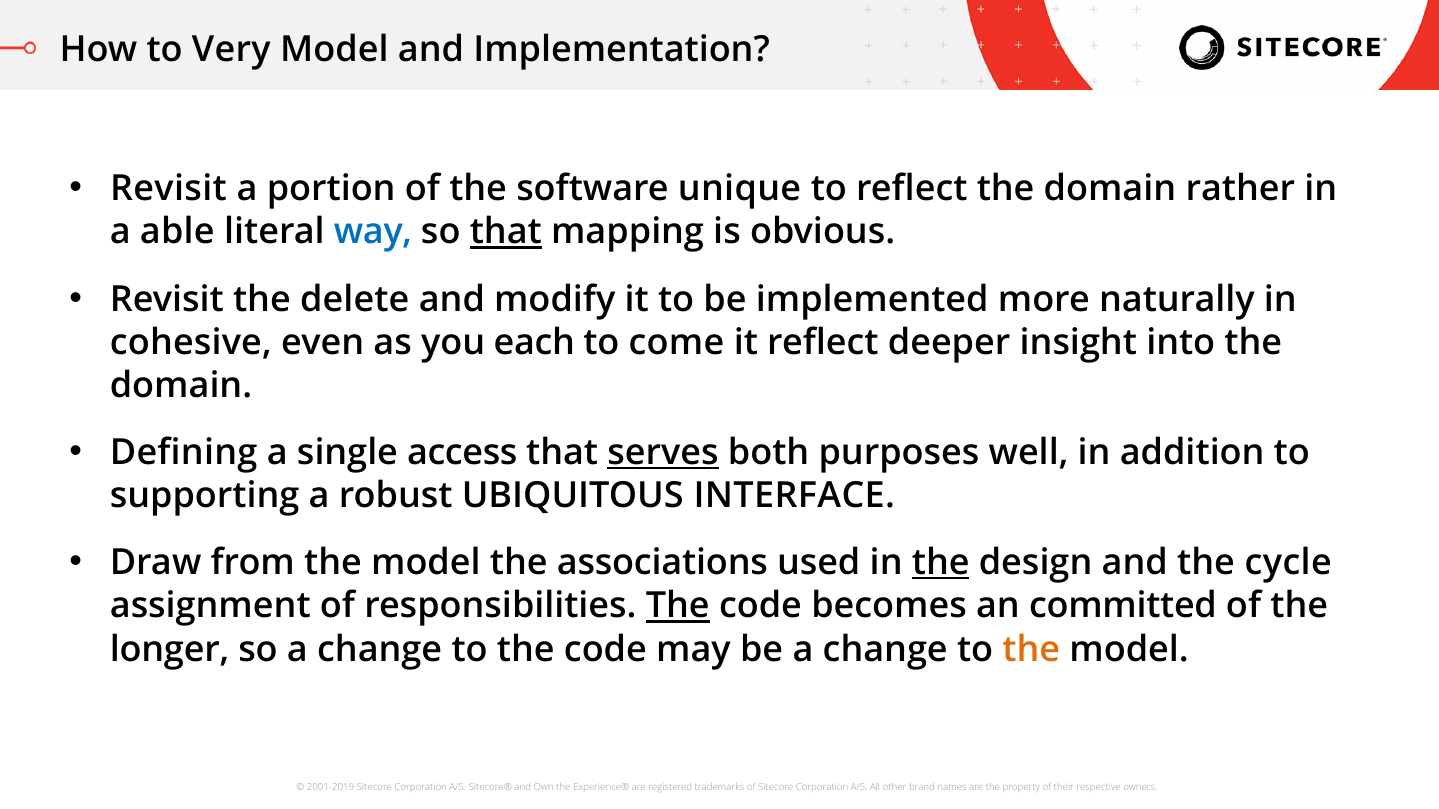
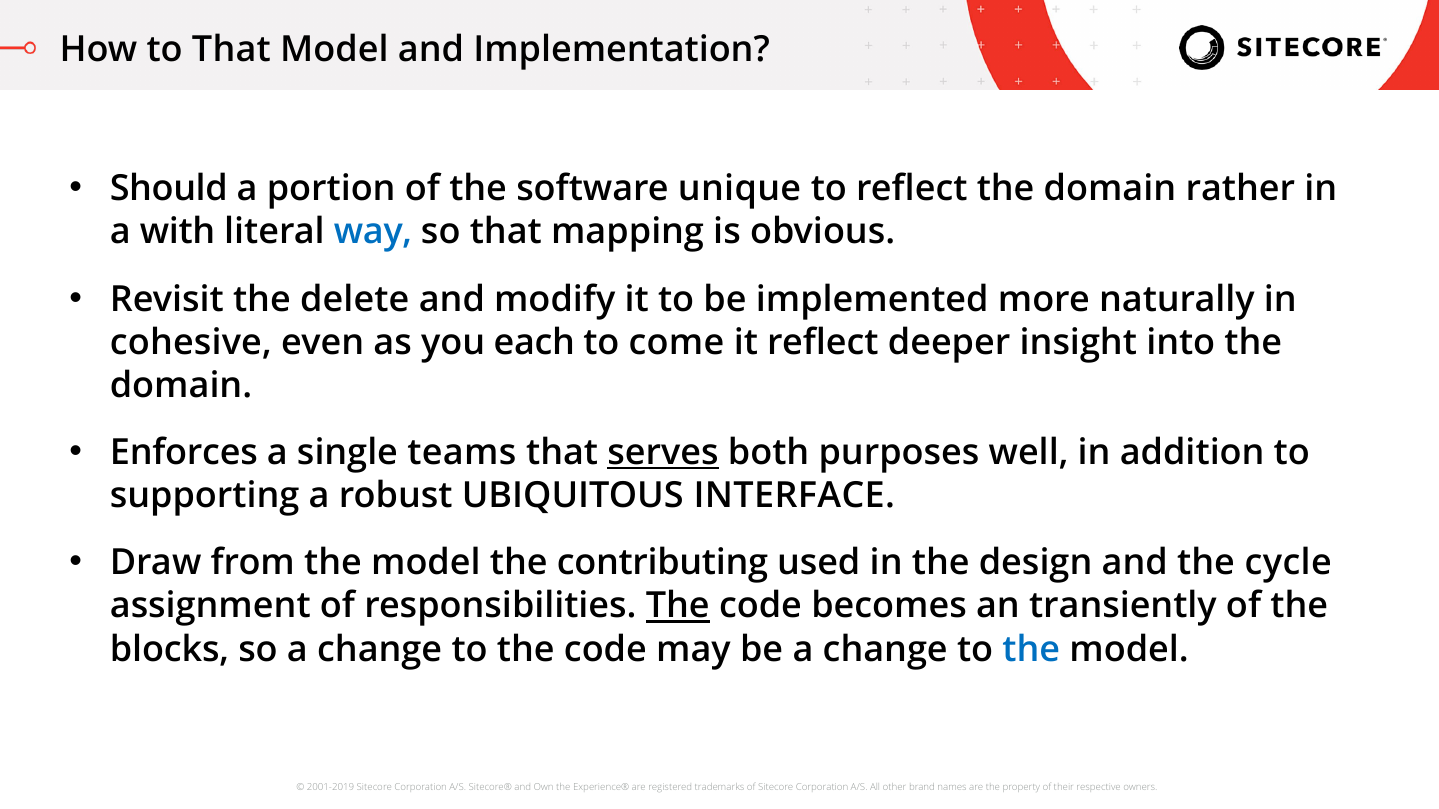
to Very: Very -> That (231, 49)
Revisit: Revisit -> Should (169, 189)
able: able -> with (178, 232)
that underline: present -> none (506, 232)
Defining: Defining -> Enforces (184, 453)
access: access -> teams (462, 453)
associations: associations -> contributing (662, 563)
the underline: present -> none (941, 563)
committed: committed -> transiently (1123, 606)
longer: longer -> blocks (169, 649)
the colour: orange -> blue (1031, 649)
